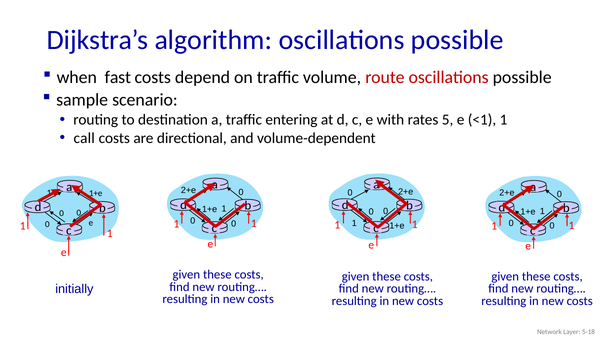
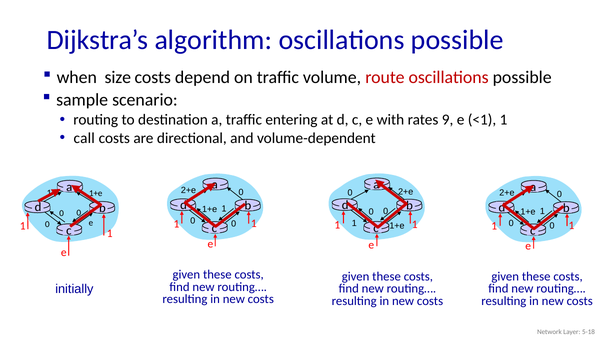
fast: fast -> size (118, 78)
5: 5 -> 9 (448, 120)
